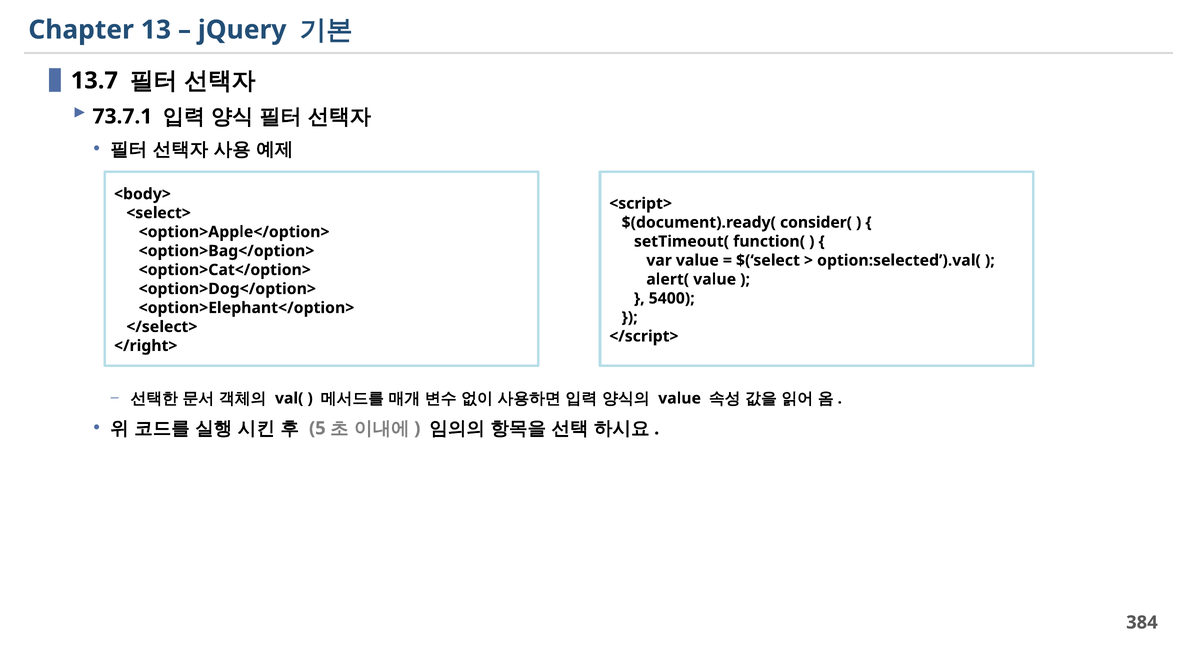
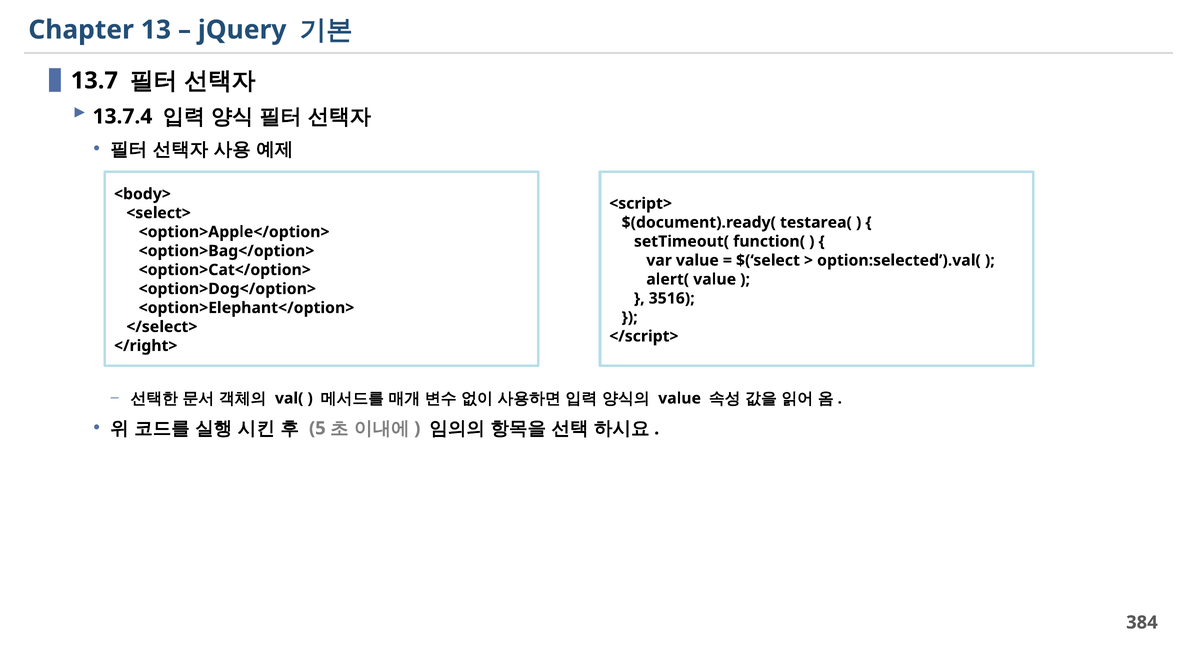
73.7.1: 73.7.1 -> 13.7.4 (122, 117)
consider(: consider( -> testarea( (816, 223)
5400: 5400 -> 3516 (672, 299)
